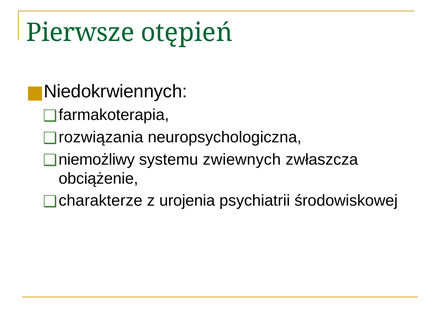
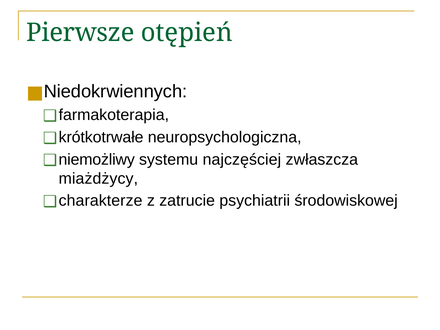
rozwiązania: rozwiązania -> krótkotrwałe (101, 137)
zwiewnych: zwiewnych -> najczęściej (242, 159)
obciążenie: obciążenie -> miażdżycy (98, 179)
urojenia: urojenia -> zatrucie (187, 201)
